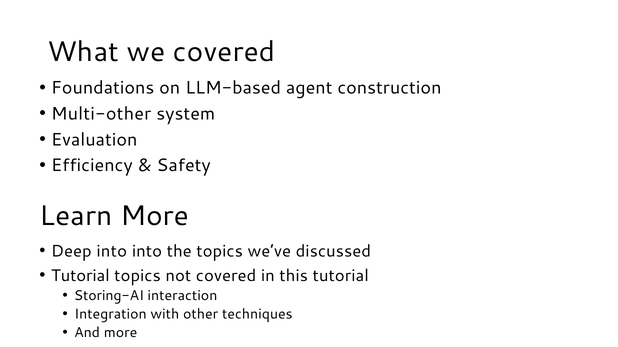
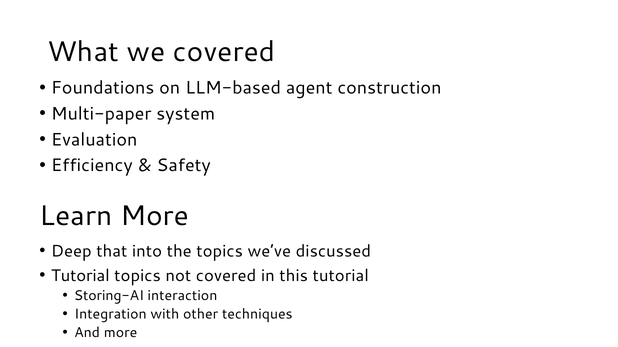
Multi-other: Multi-other -> Multi-paper (101, 114)
Deep into: into -> that (112, 252)
